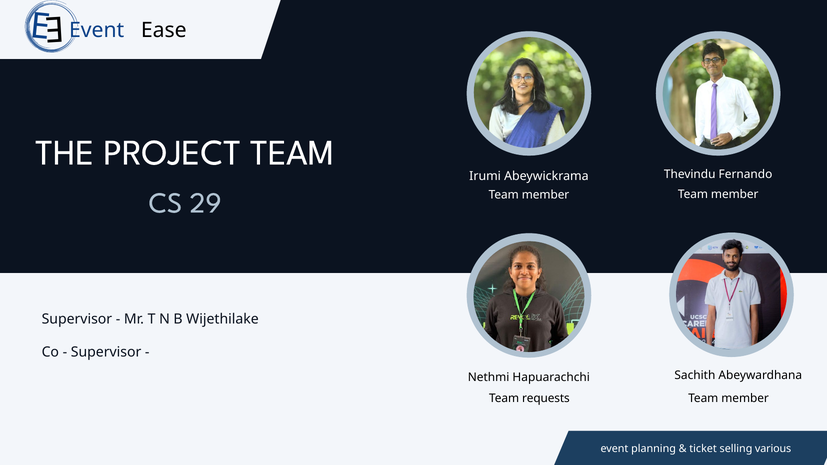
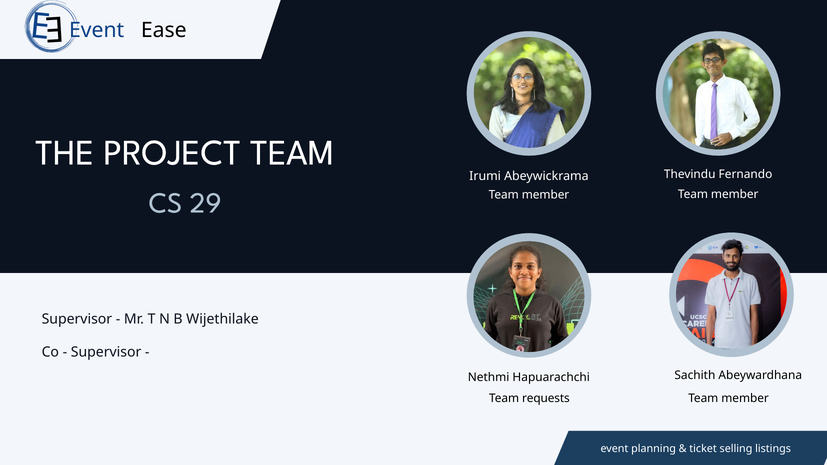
various: various -> listings (773, 449)
